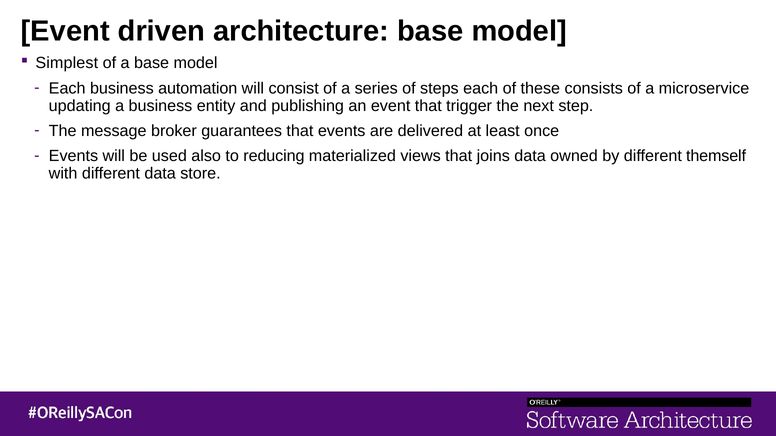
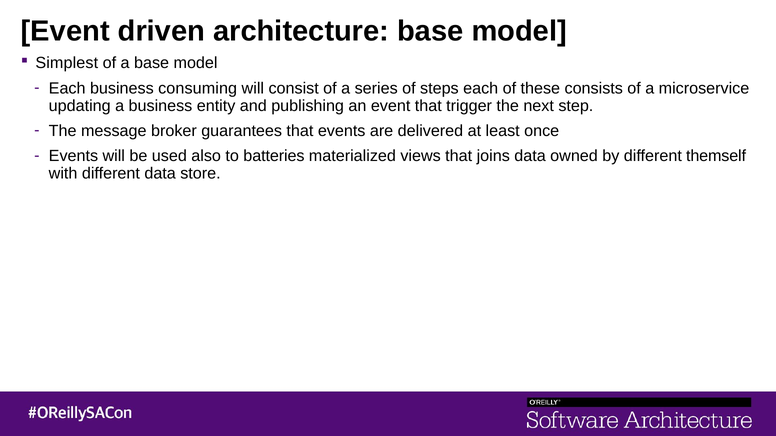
automation: automation -> consuming (198, 88)
reducing: reducing -> batteries (274, 156)
